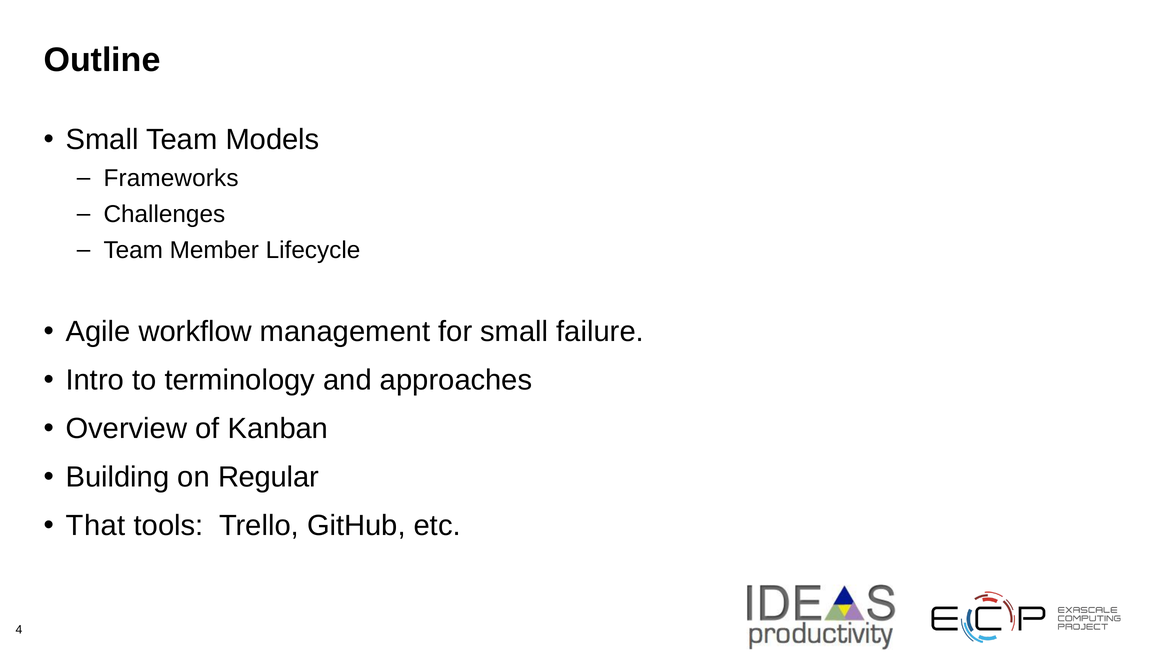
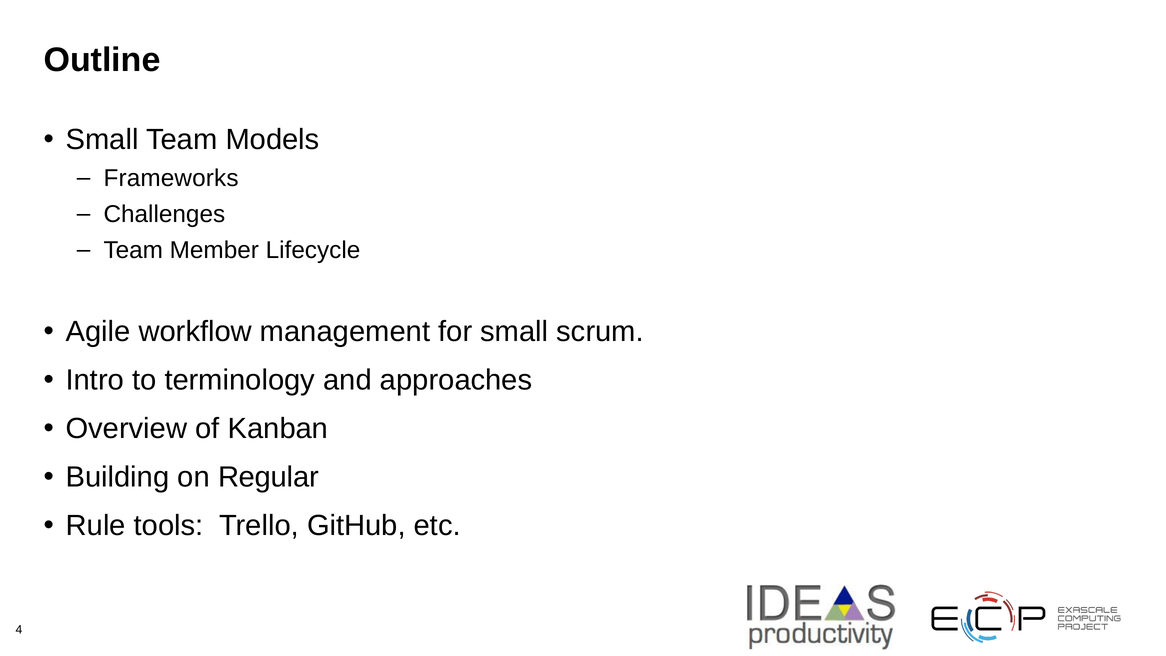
failure: failure -> scrum (600, 332)
That: That -> Rule (96, 526)
